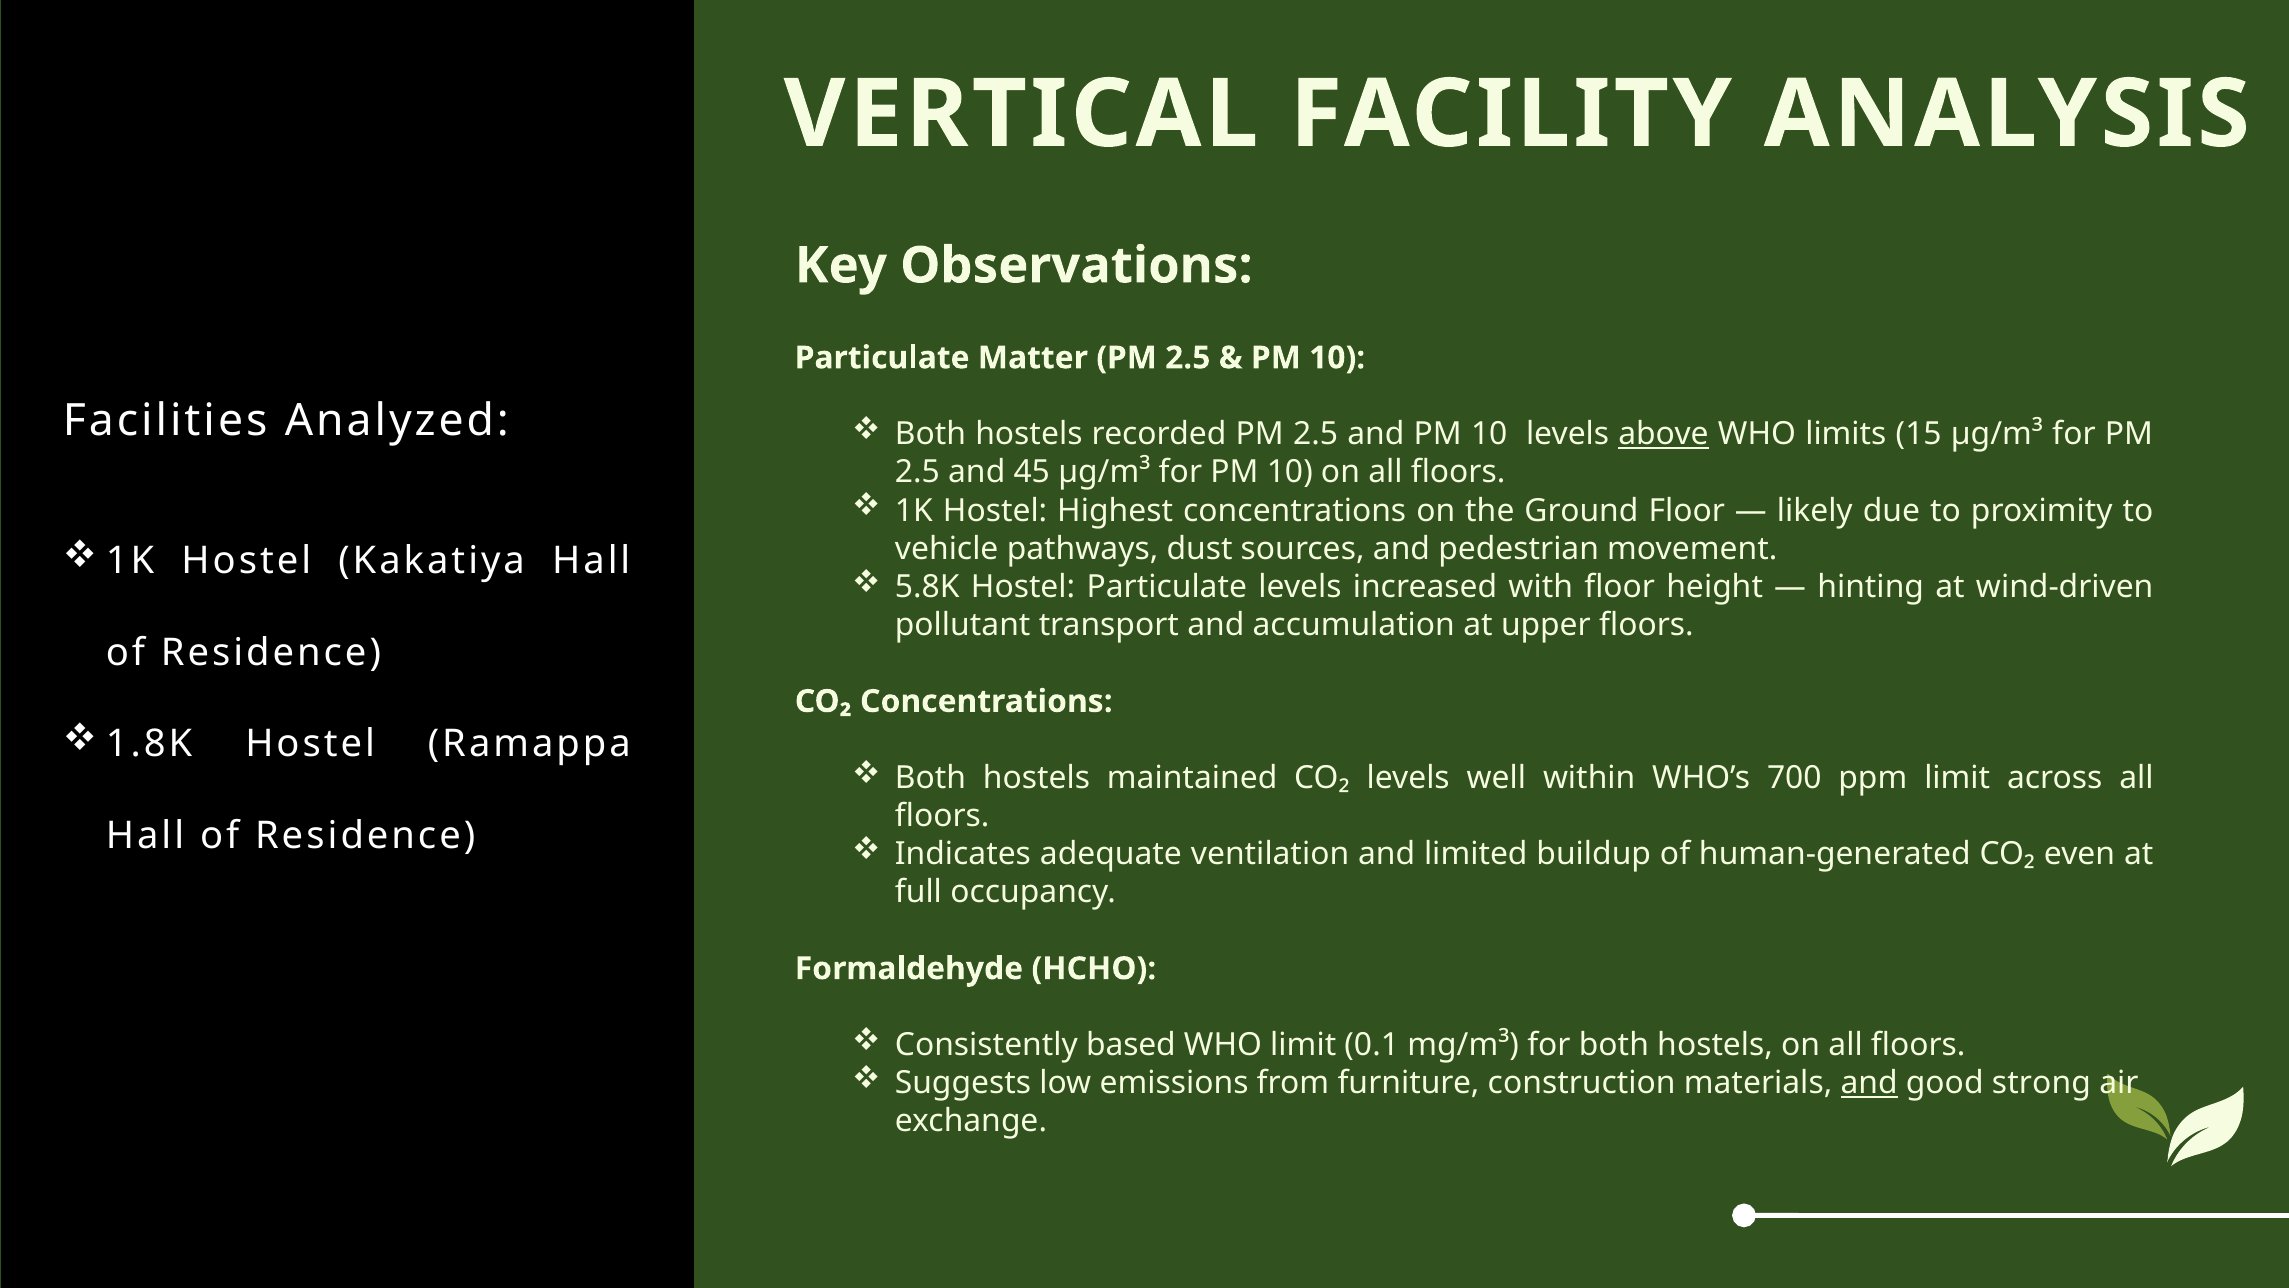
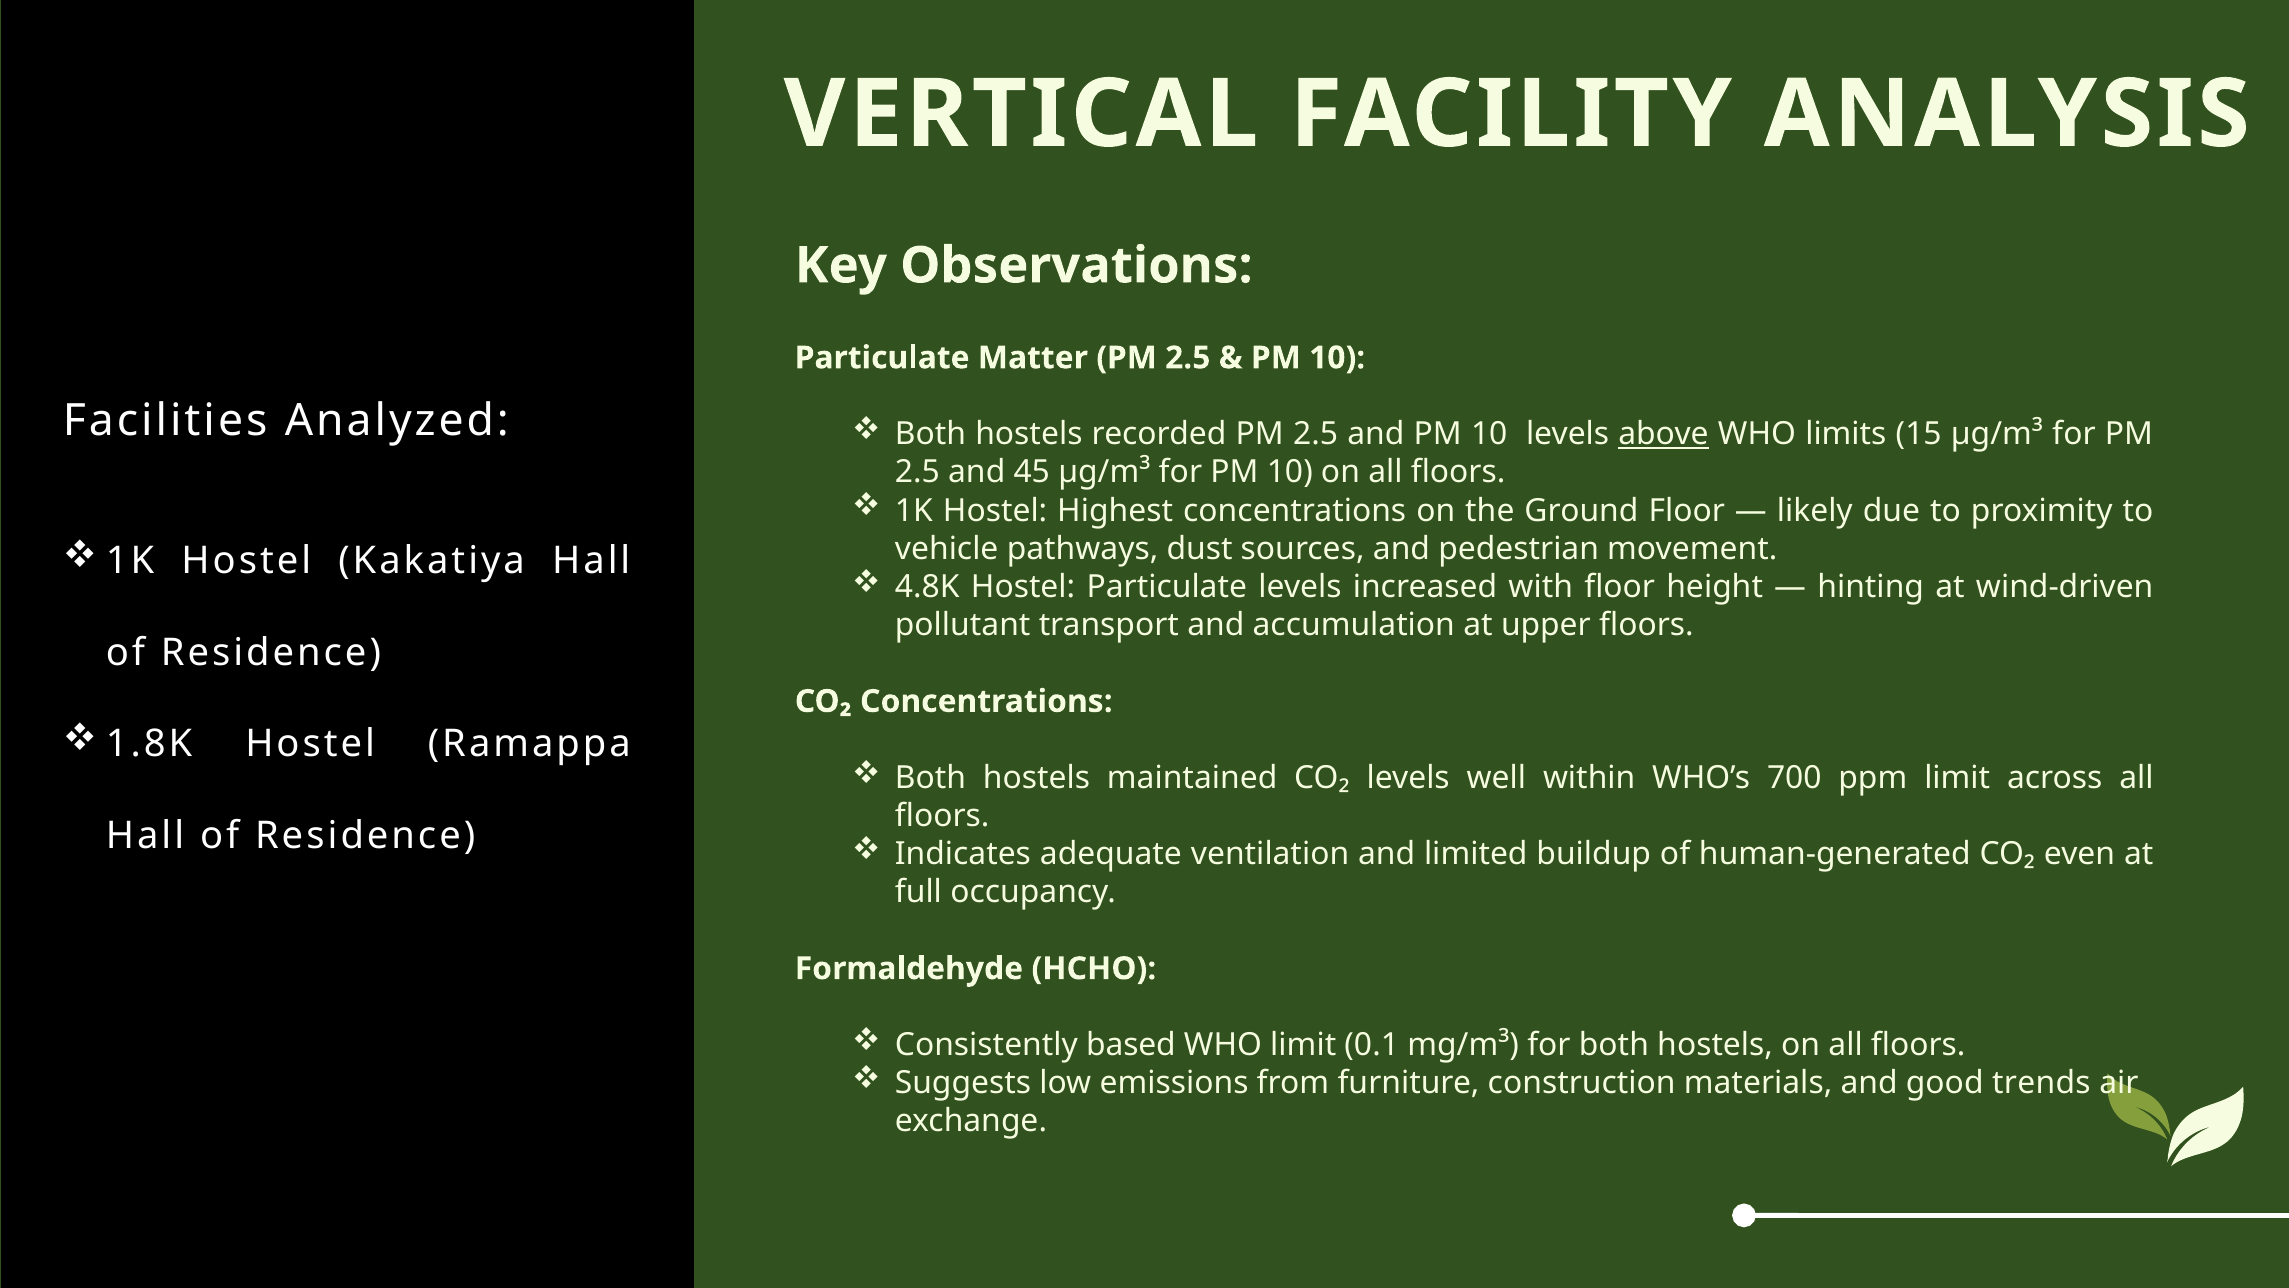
5.8K: 5.8K -> 4.8K (927, 587)
and underline: present -> none (1869, 1083)
strong: strong -> trends (2041, 1083)
